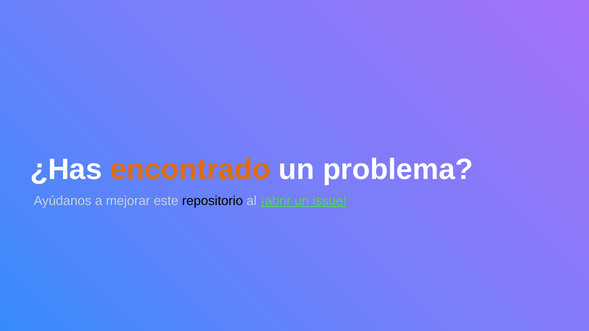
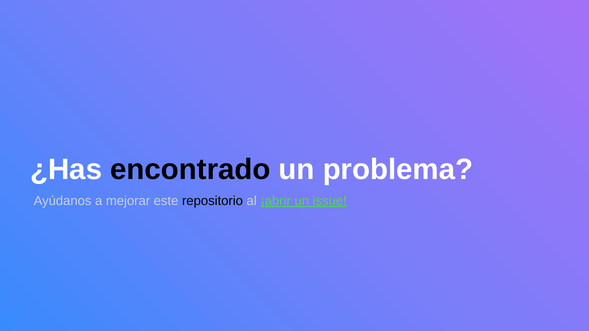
encontrado colour: orange -> black (190, 170)
